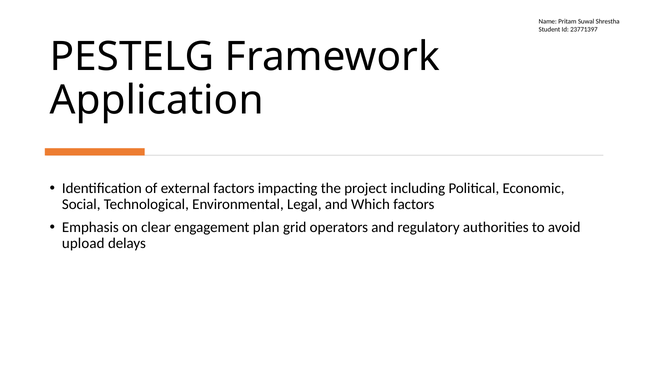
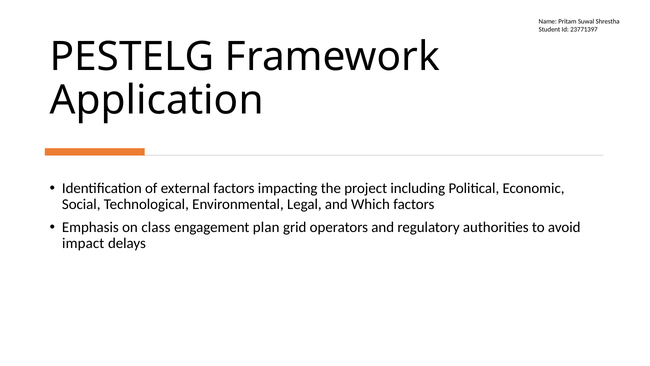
clear: clear -> class (156, 227)
upload: upload -> impact (83, 243)
